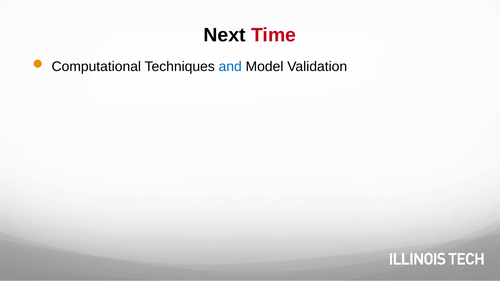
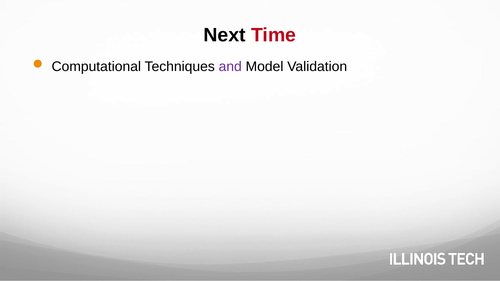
and colour: blue -> purple (230, 67)
